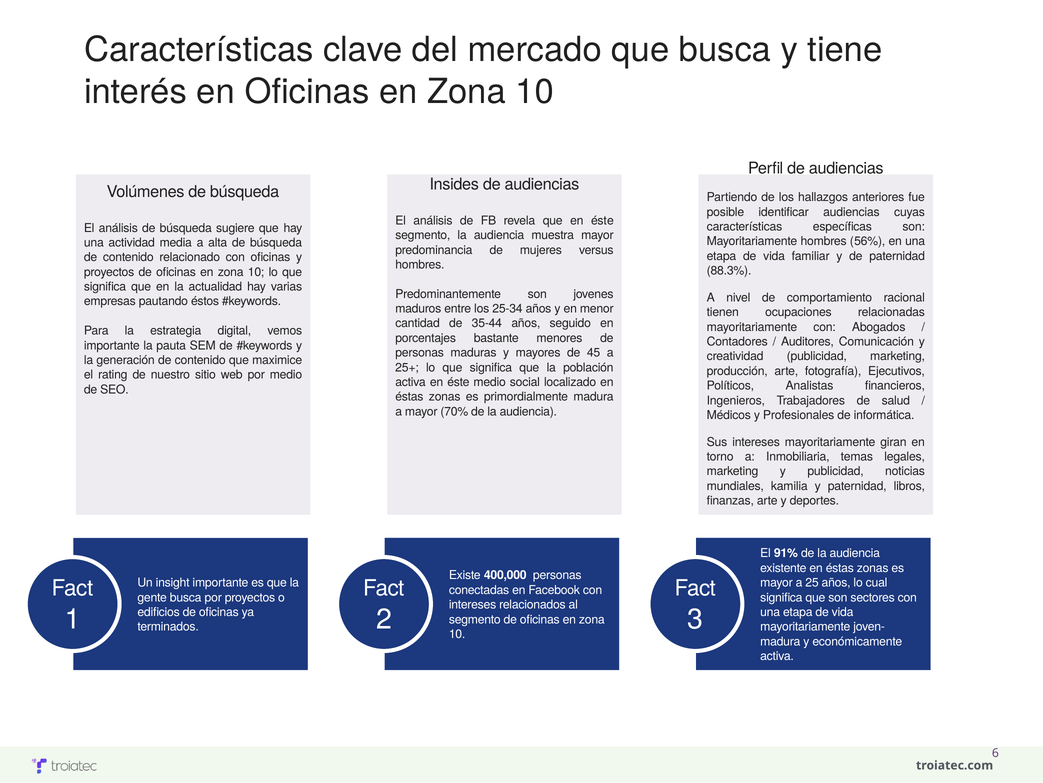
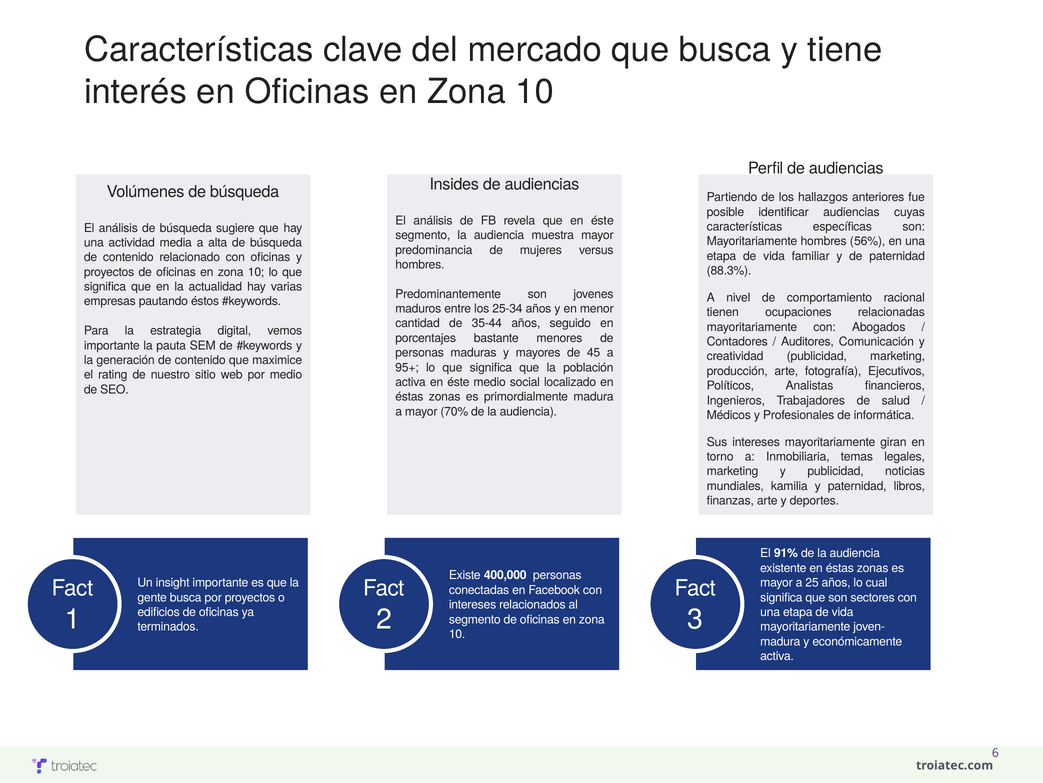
25+: 25+ -> 95+ (407, 367)
